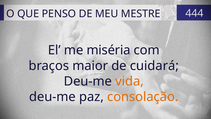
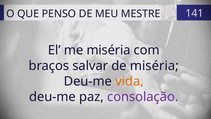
444: 444 -> 141 (194, 13)
maior: maior -> salvar (90, 66)
de cuidará: cuidará -> miséria (154, 66)
consolação colour: orange -> purple (143, 97)
